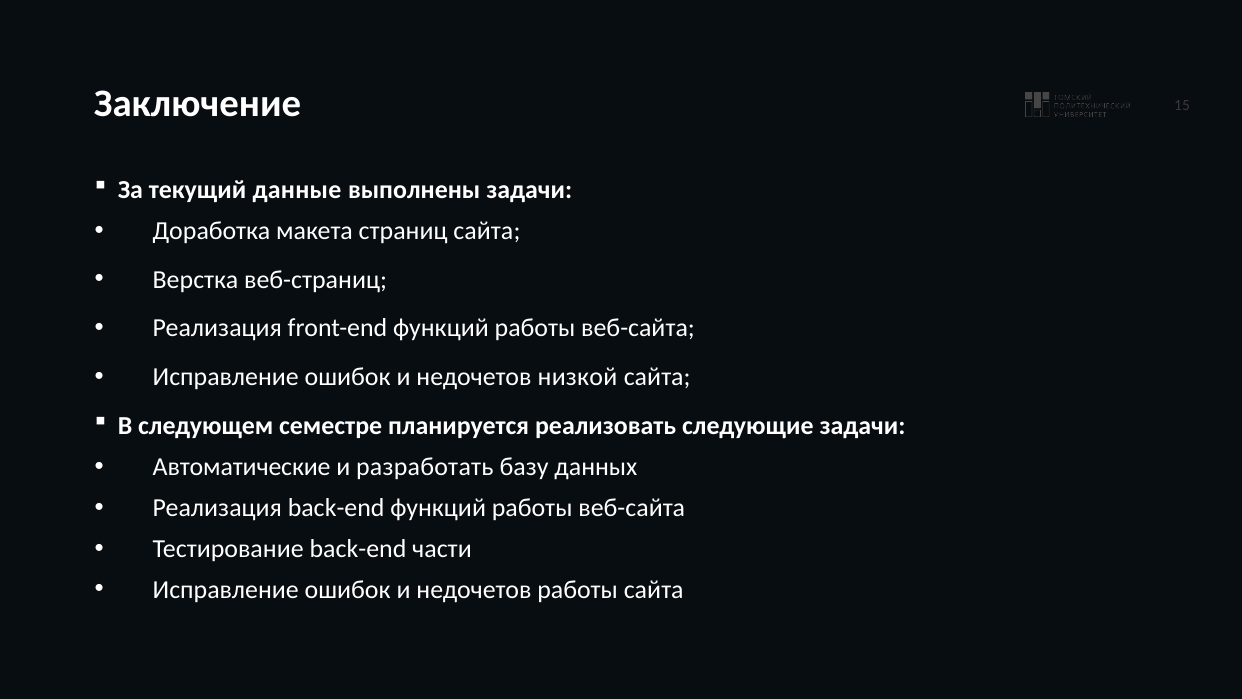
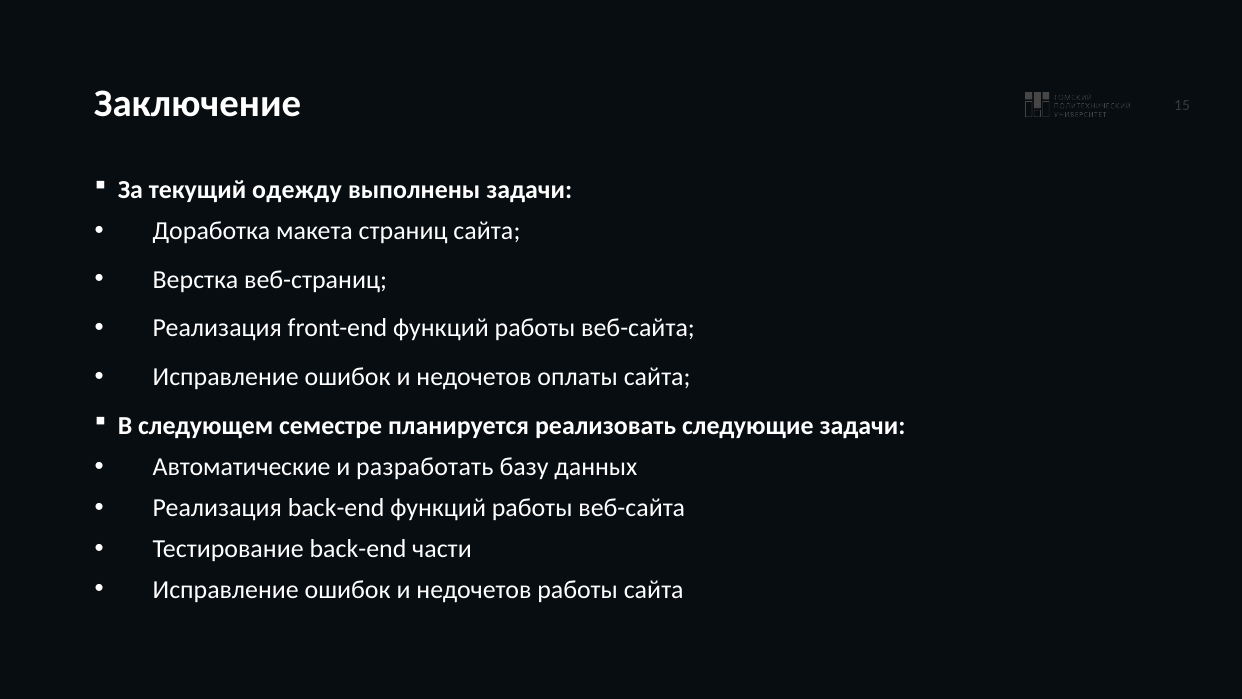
данные: данные -> одежду (297, 190)
низкой: низкой -> оплаты (578, 377)
